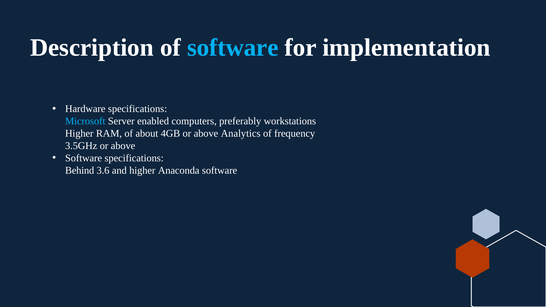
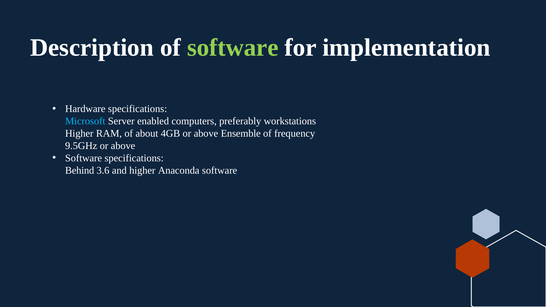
software colour: light blue -> light green (233, 48)
Analytics: Analytics -> Ensemble (241, 134)
3.5GHz: 3.5GHz -> 9.5GHz (81, 146)
